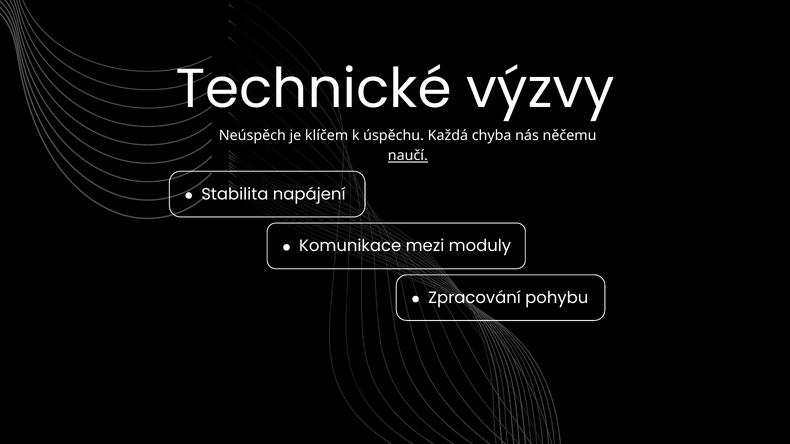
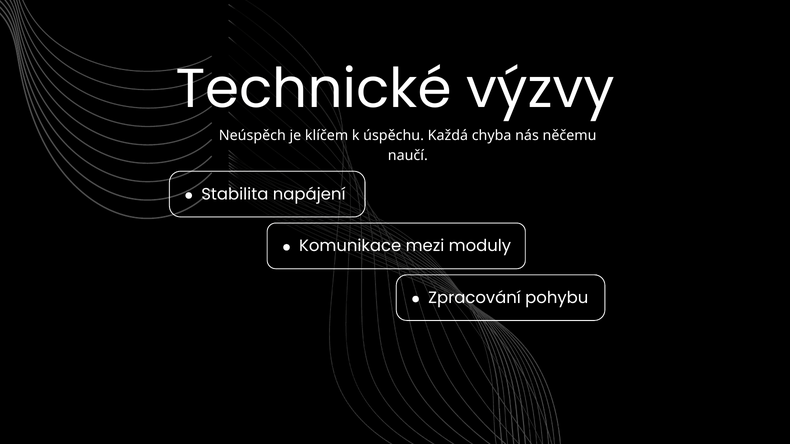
naučí underline: present -> none (408, 156)
